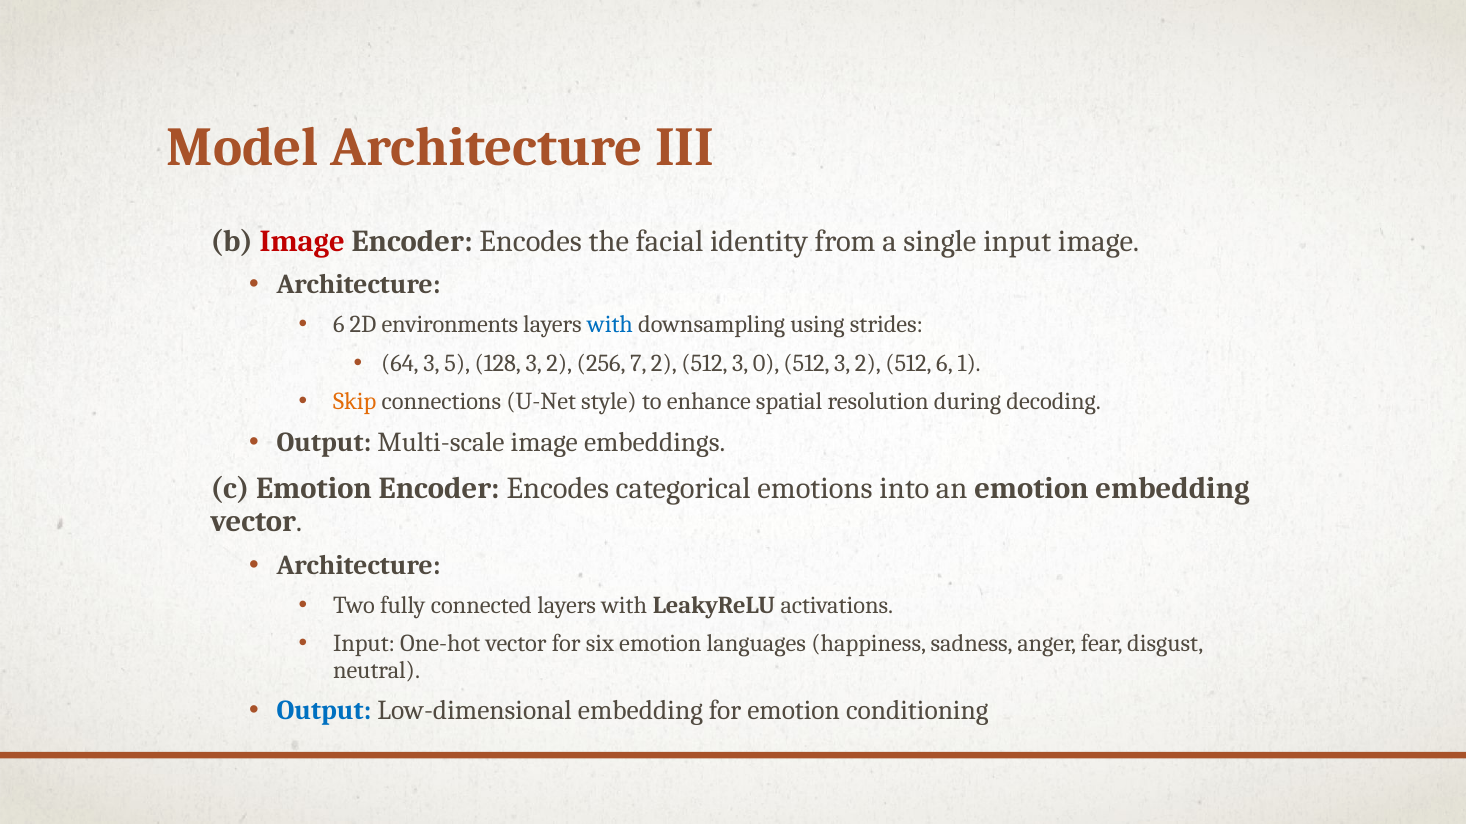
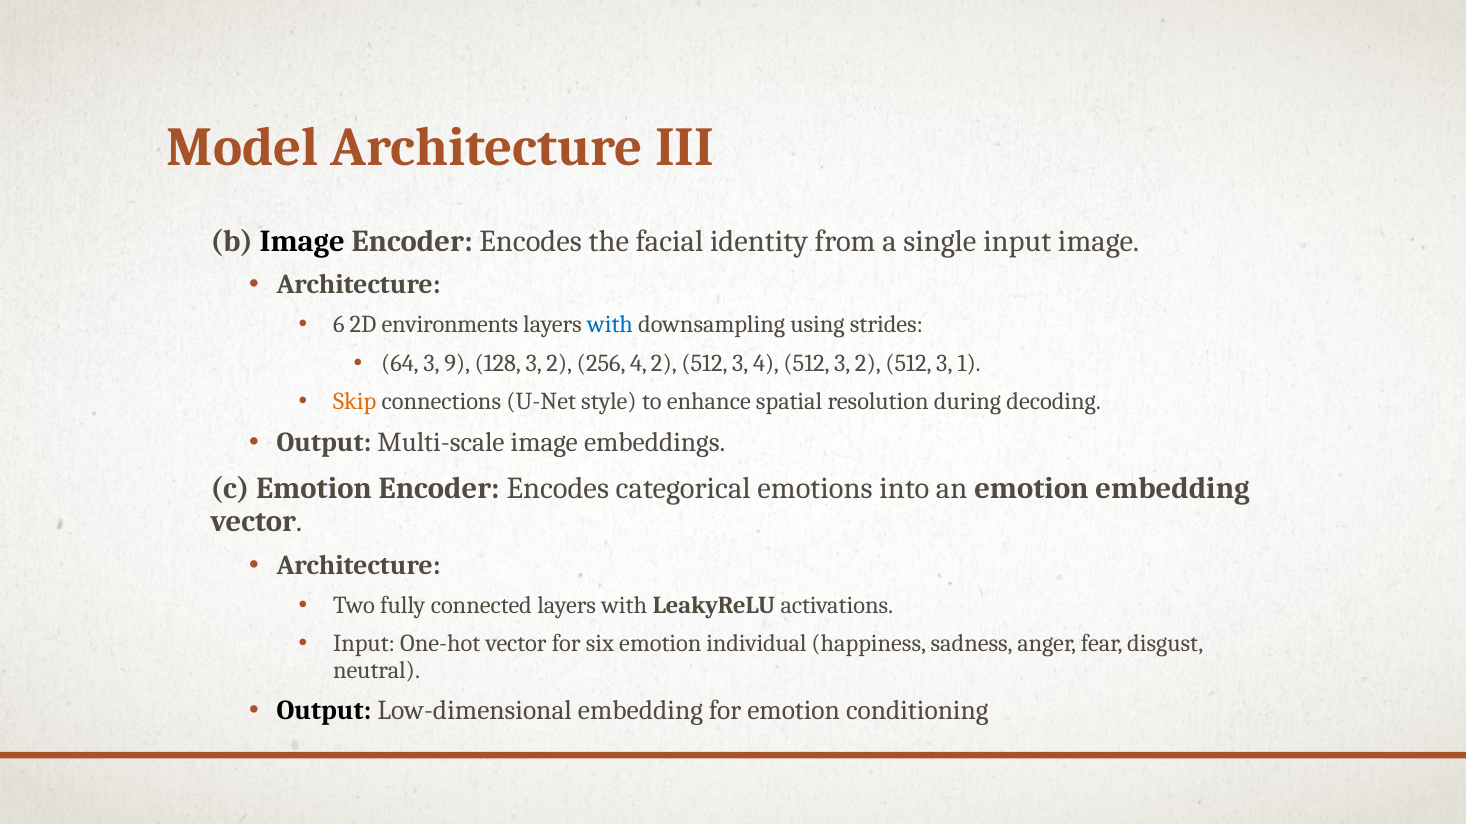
Image colour: red -> black (302, 241)
5: 5 -> 9 (457, 364)
256 7: 7 -> 4 (638, 364)
3 0: 0 -> 4 (766, 364)
3 2 512 6: 6 -> 3 (944, 364)
languages: languages -> individual (756, 644)
Output colour: blue -> black (324, 711)
